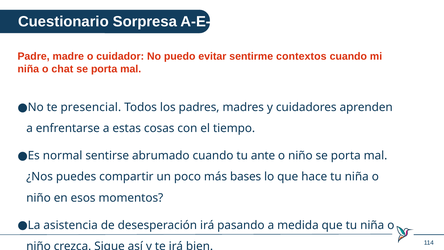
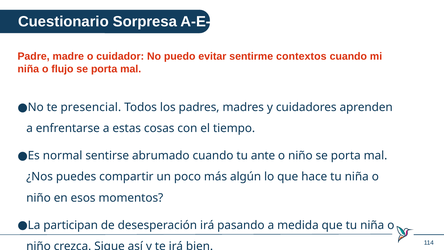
chat: chat -> flujo (62, 69)
bases: bases -> algún (246, 177)
asistencia: asistencia -> participan (71, 225)
